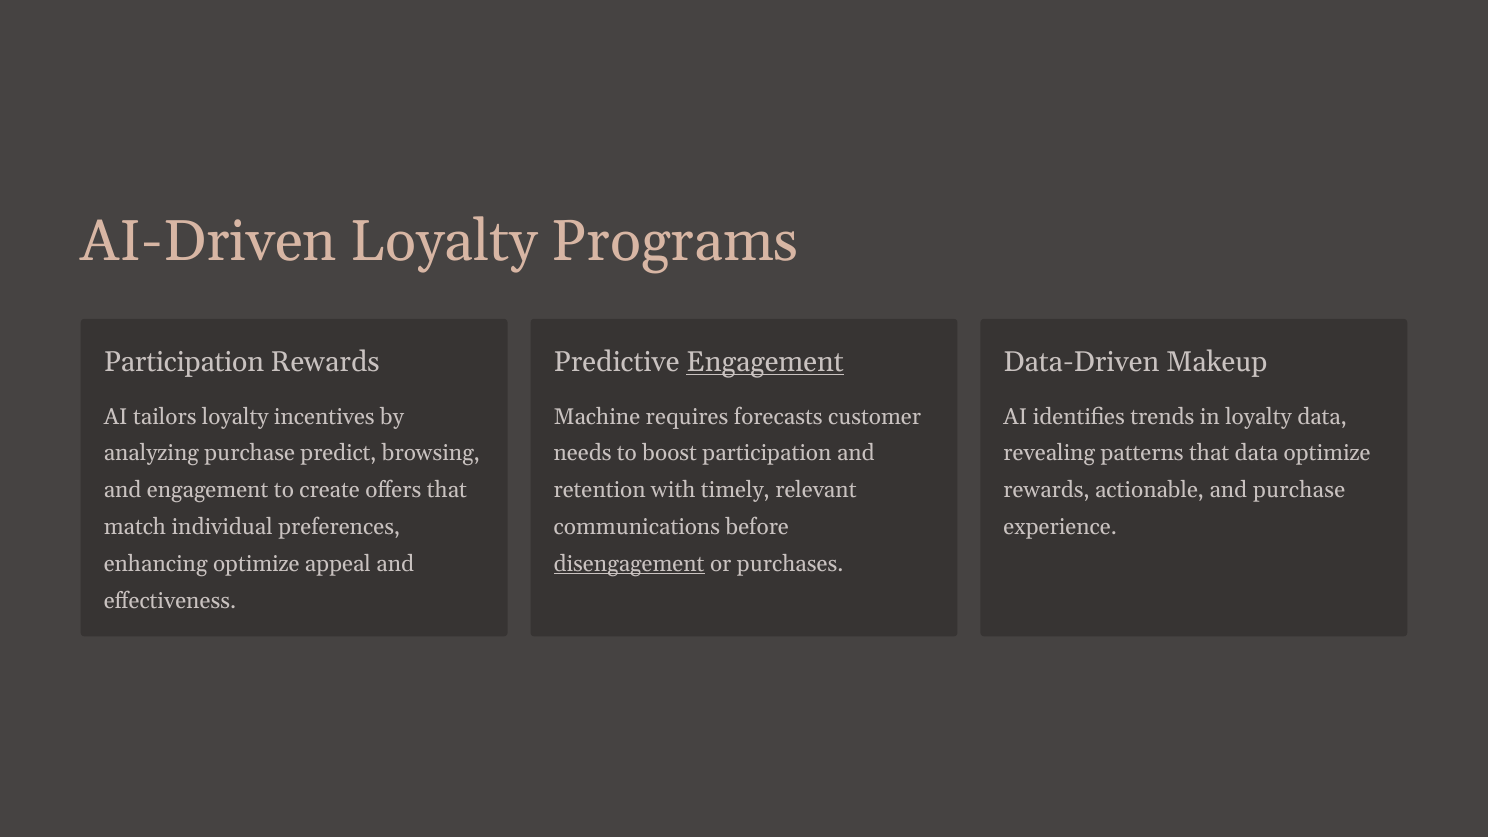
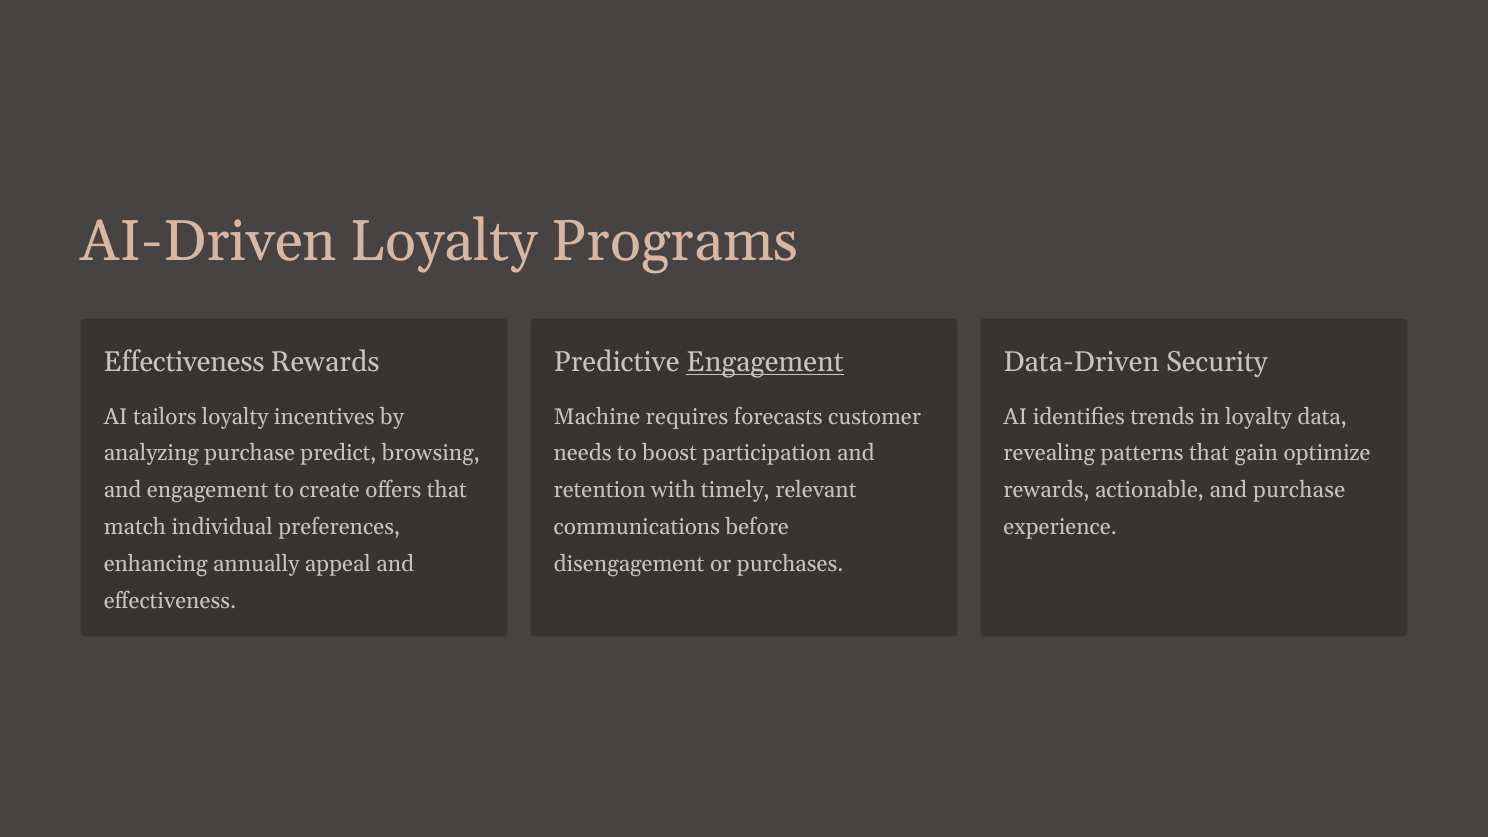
Participation: Participation -> Effectiveness (184, 362)
Makeup: Makeup -> Security (1217, 362)
that data: data -> gain (1256, 453)
enhancing optimize: optimize -> annually (256, 564)
disengagement underline: present -> none (629, 564)
